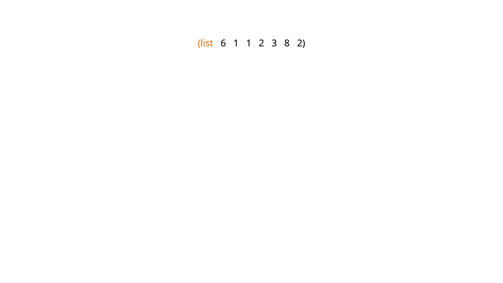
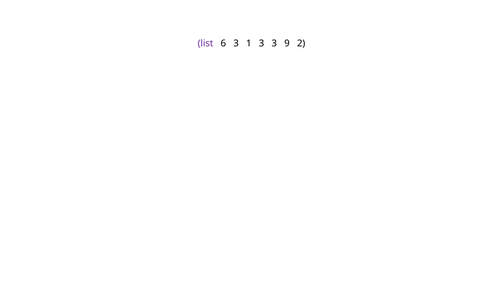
list colour: orange -> purple (205, 43)
6 1: 1 -> 3 (236, 43)
1 2: 2 -> 3 (262, 43)
8: 8 -> 9 (287, 43)
